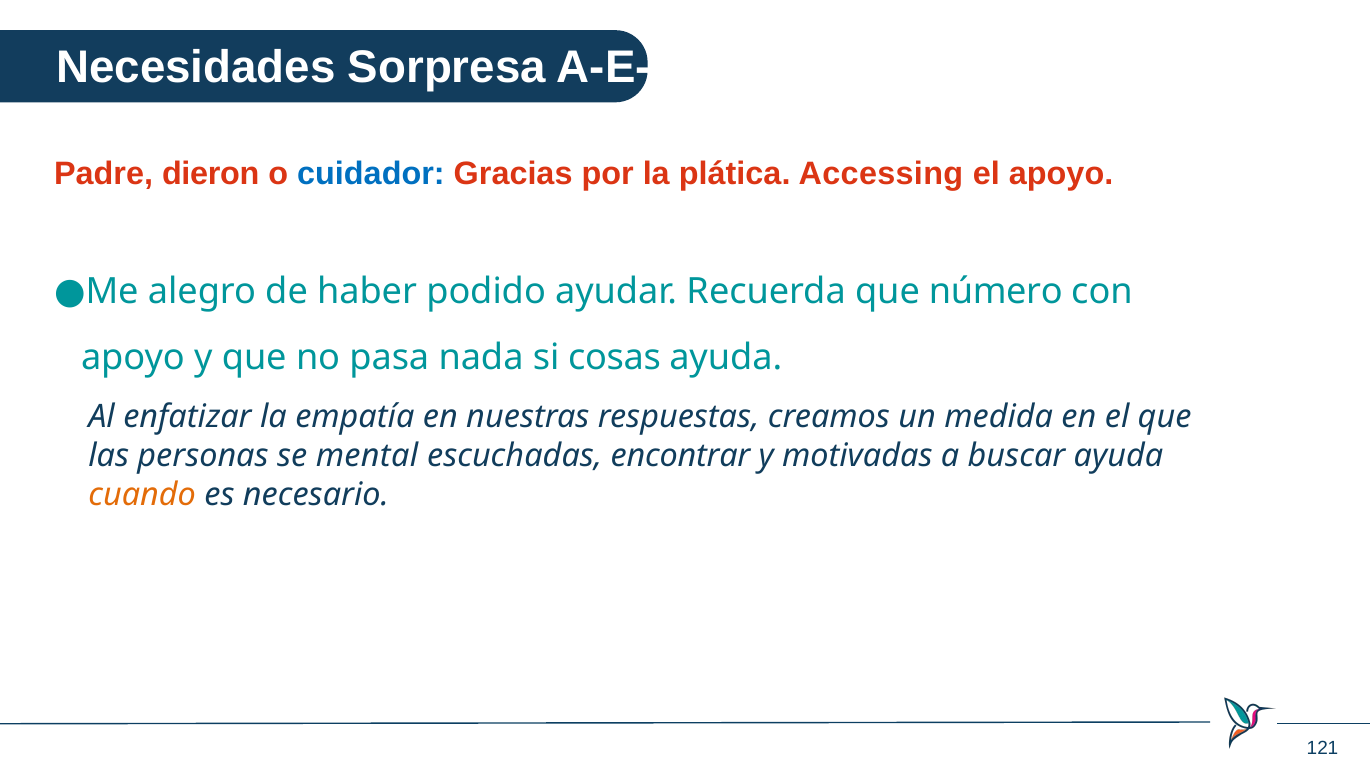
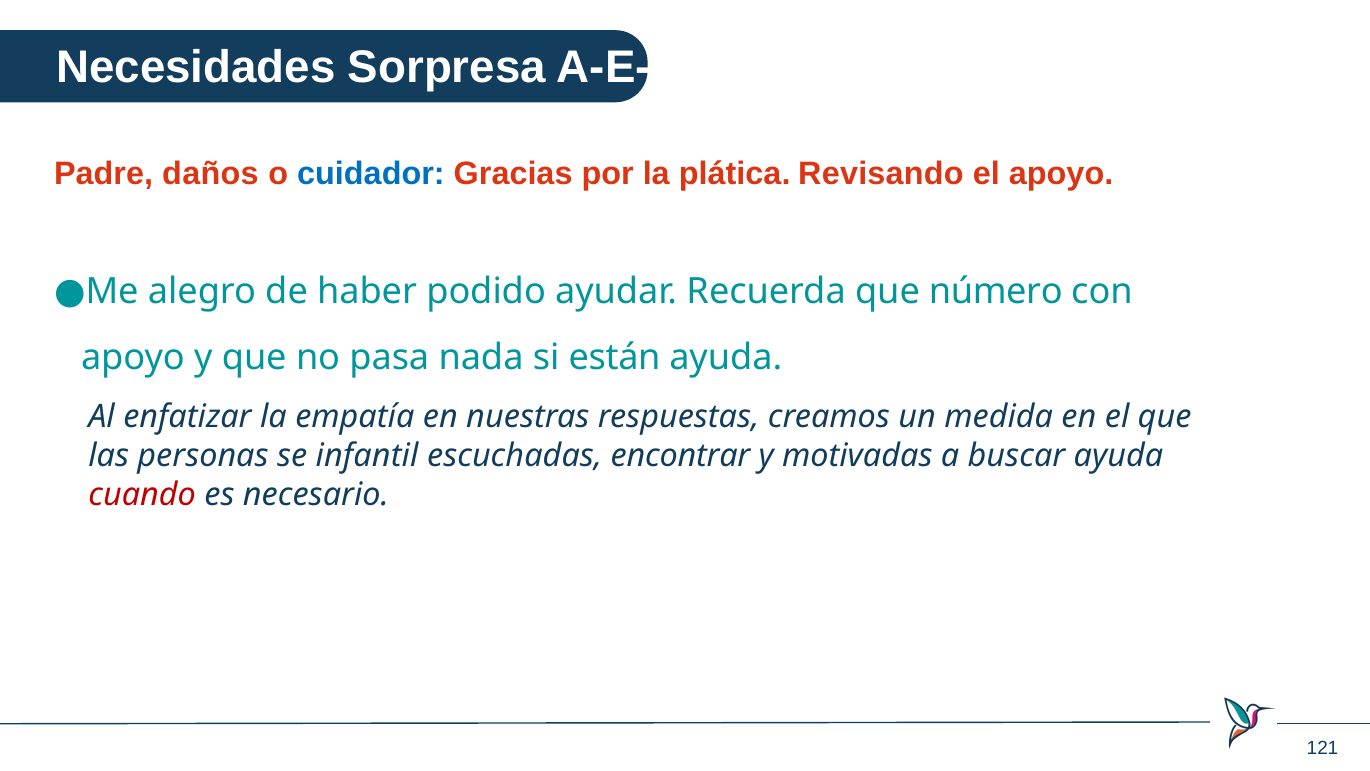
dieron: dieron -> daños (210, 174)
Accessing: Accessing -> Revisando (881, 174)
cosas: cosas -> están (615, 357)
mental: mental -> infantil (367, 456)
cuando colour: orange -> red (142, 494)
